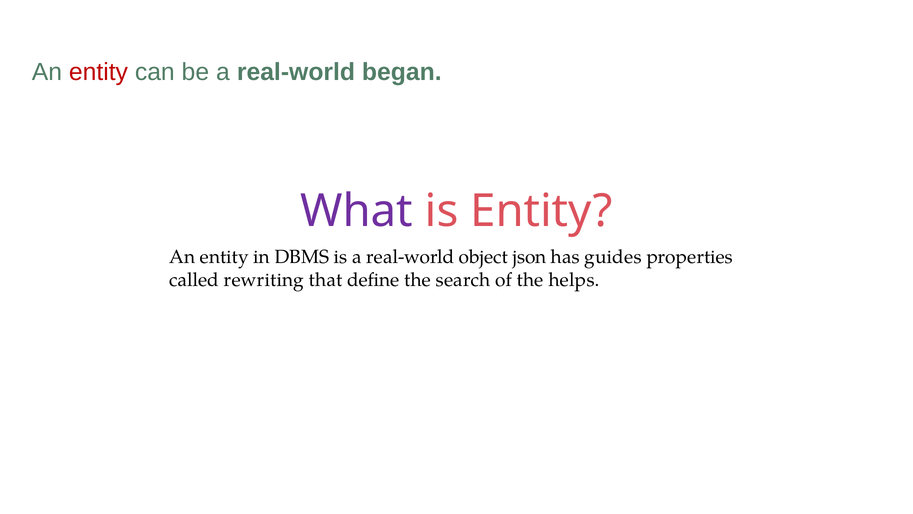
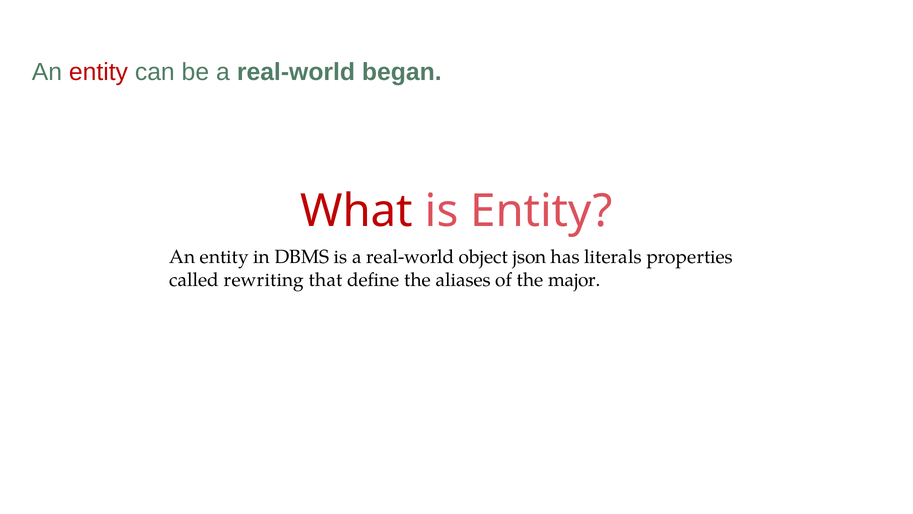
What colour: purple -> red (357, 211)
guides: guides -> literals (613, 257)
search: search -> aliases (463, 280)
helps: helps -> major (574, 280)
